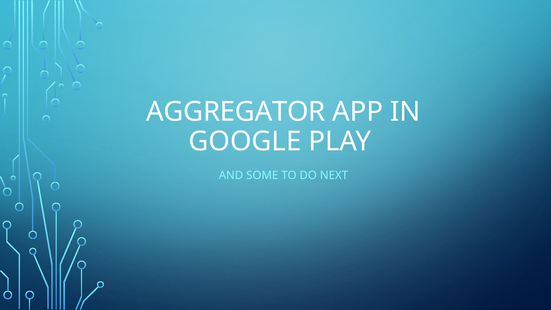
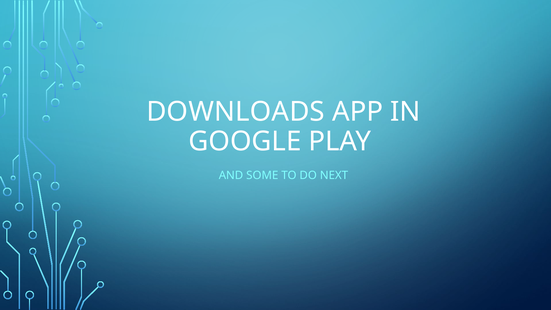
AGGREGATOR: AGGREGATOR -> DOWNLOADS (236, 112)
